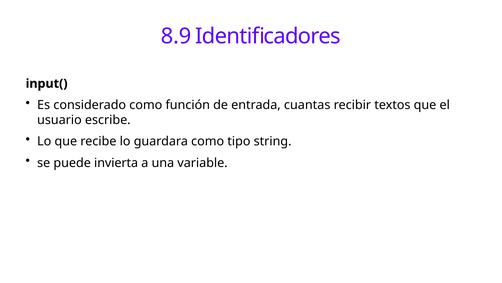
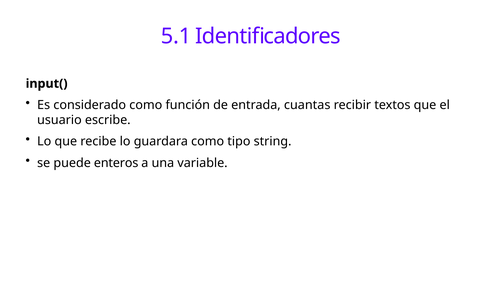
8.9: 8.9 -> 5.1 (176, 36)
invierta: invierta -> enteros (116, 162)
